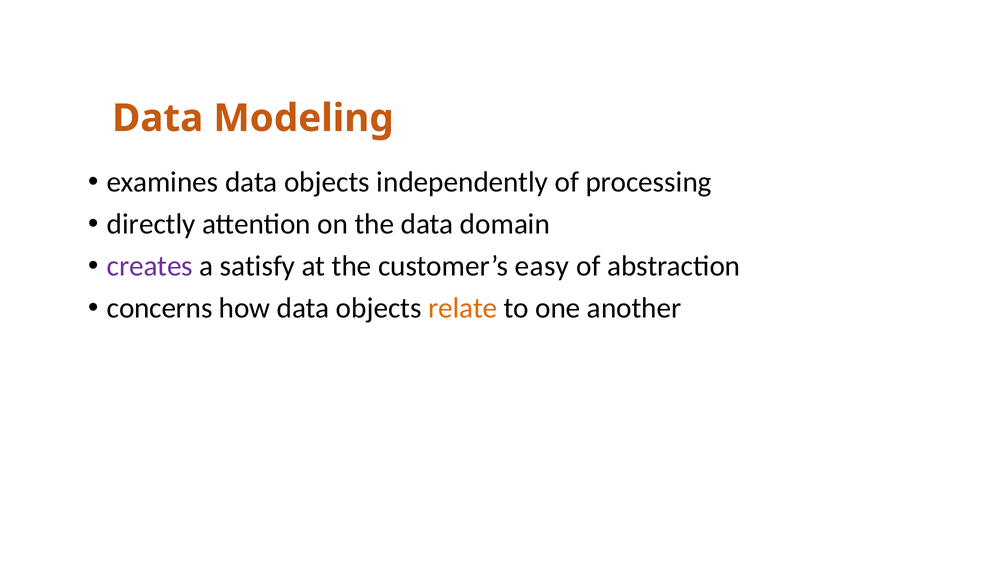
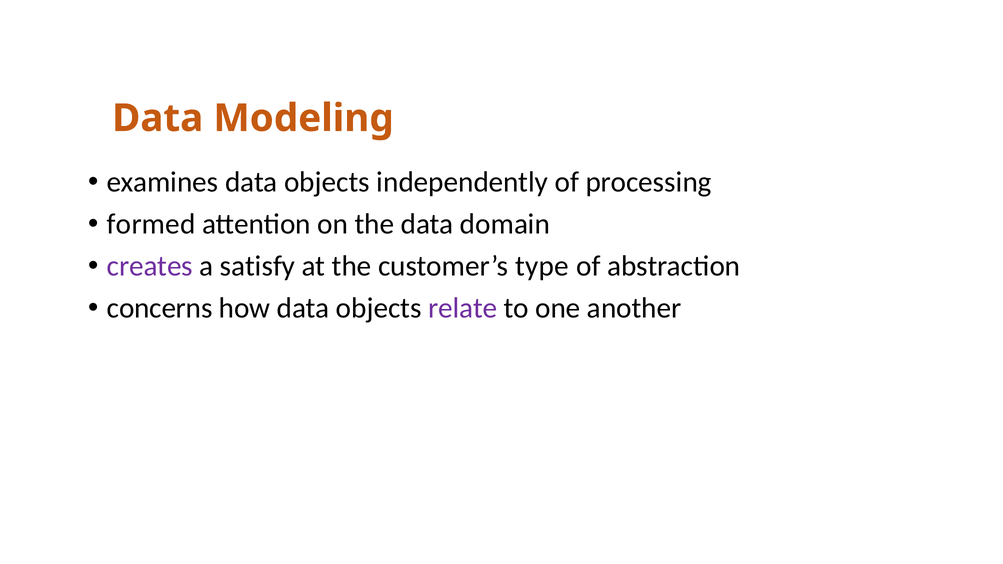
directly: directly -> formed (151, 224)
easy: easy -> type (542, 266)
relate colour: orange -> purple (463, 308)
